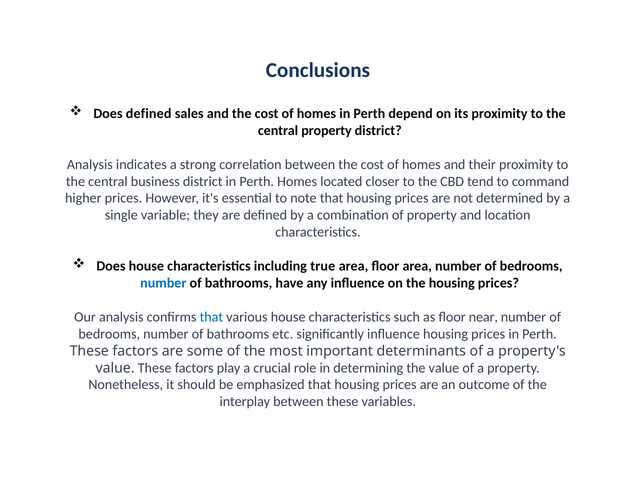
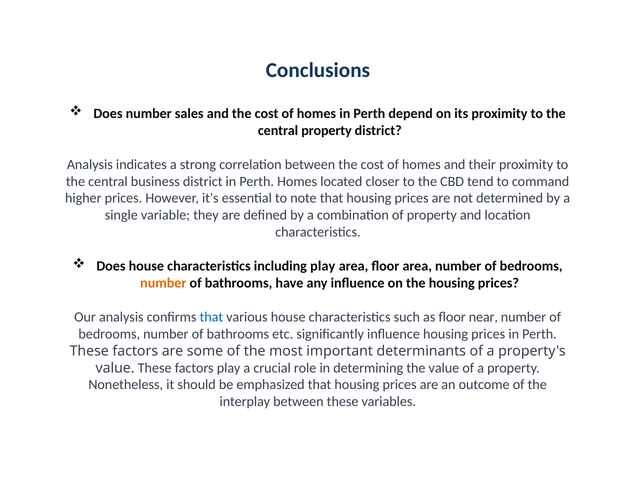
Does defined: defined -> number (149, 114)
including true: true -> play (323, 266)
number colour: blue -> orange (163, 283)
